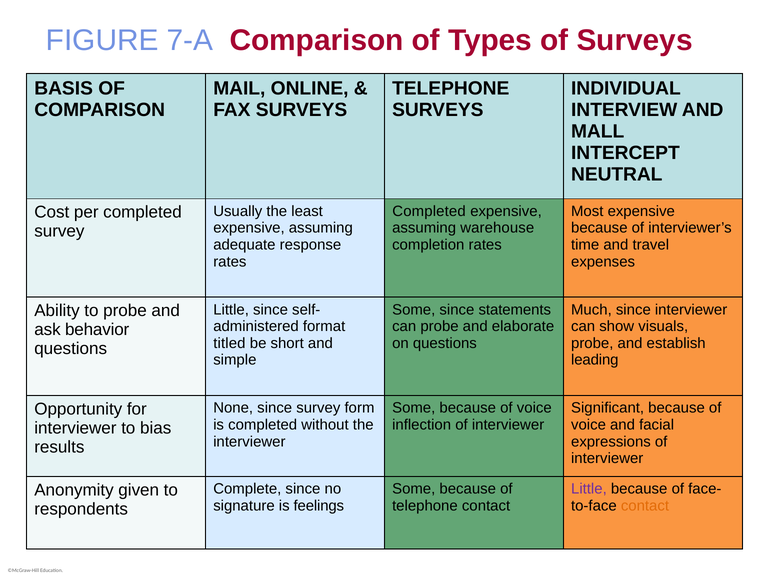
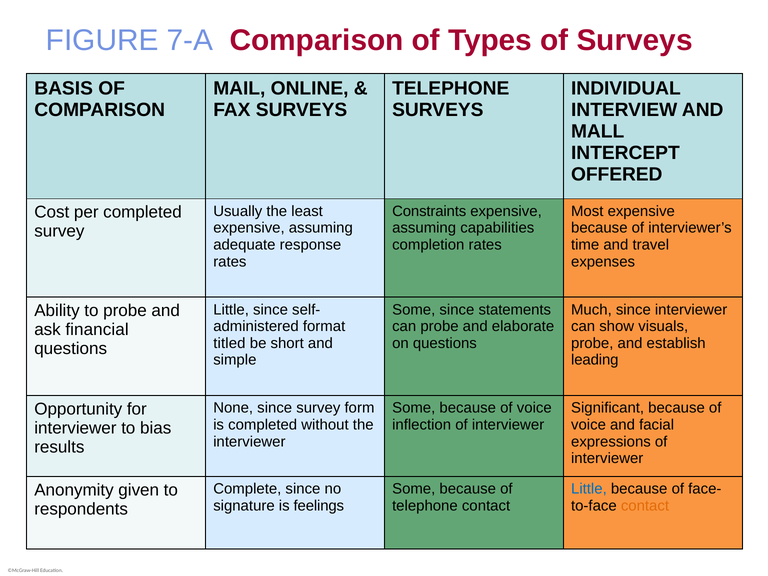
NEUTRAL: NEUTRAL -> OFFERED (617, 175)
Completed: Completed -> Constraints (429, 211)
warehouse: warehouse -> capabilities (497, 228)
behavior: behavior -> financial (97, 330)
Little colour: purple -> blue (589, 489)
